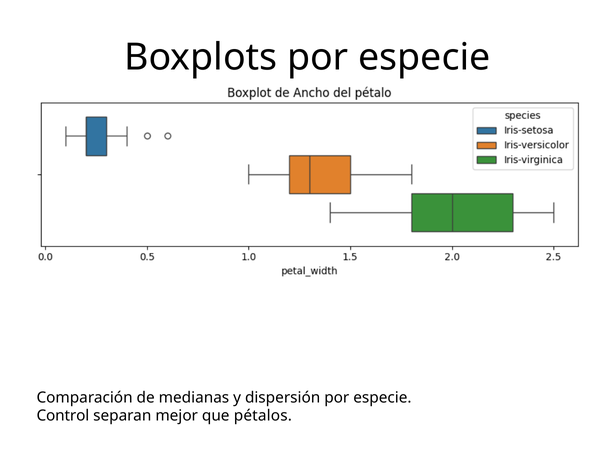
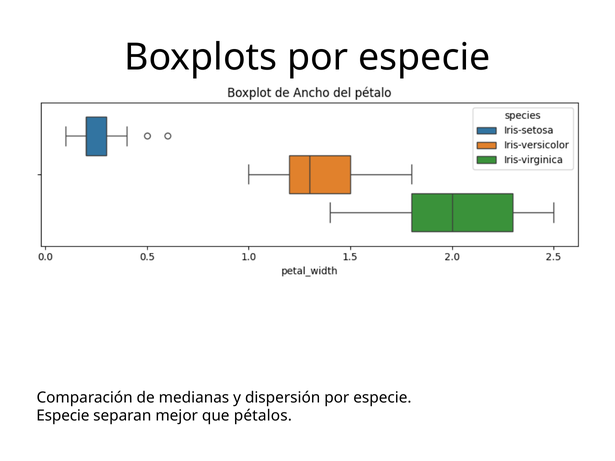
Control: Control -> Especie (63, 416)
